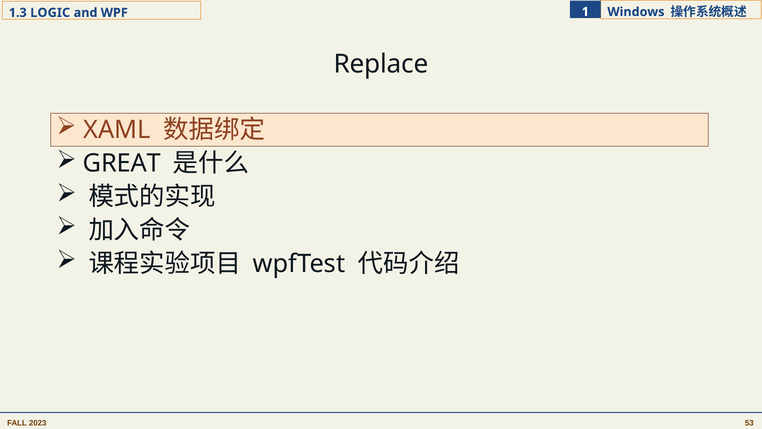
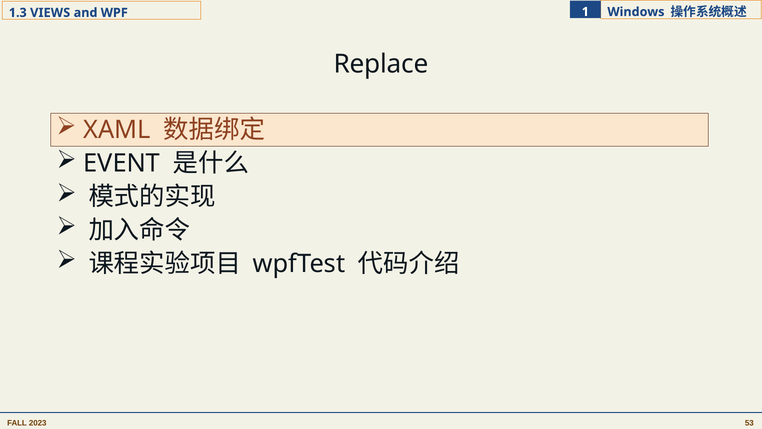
LOGIC: LOGIC -> VIEWS (50, 13)
GREAT: GREAT -> EVENT (122, 163)
